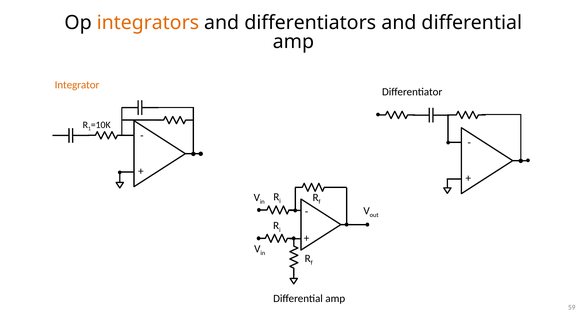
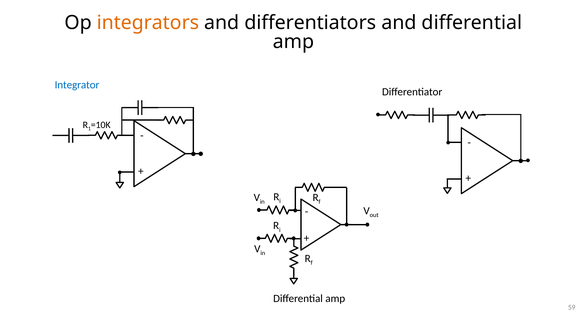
Integrator colour: orange -> blue (77, 85)
